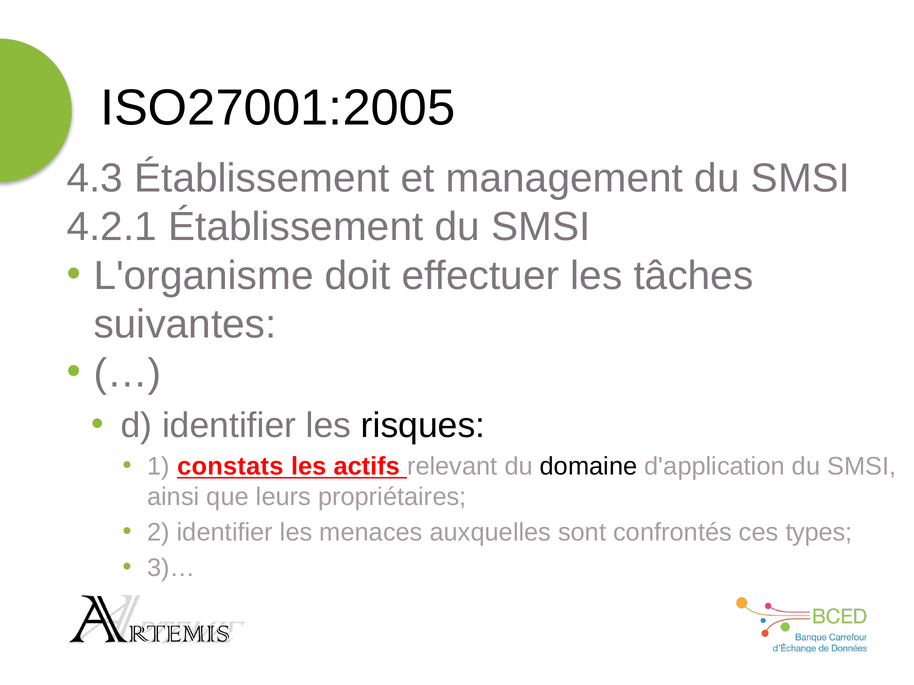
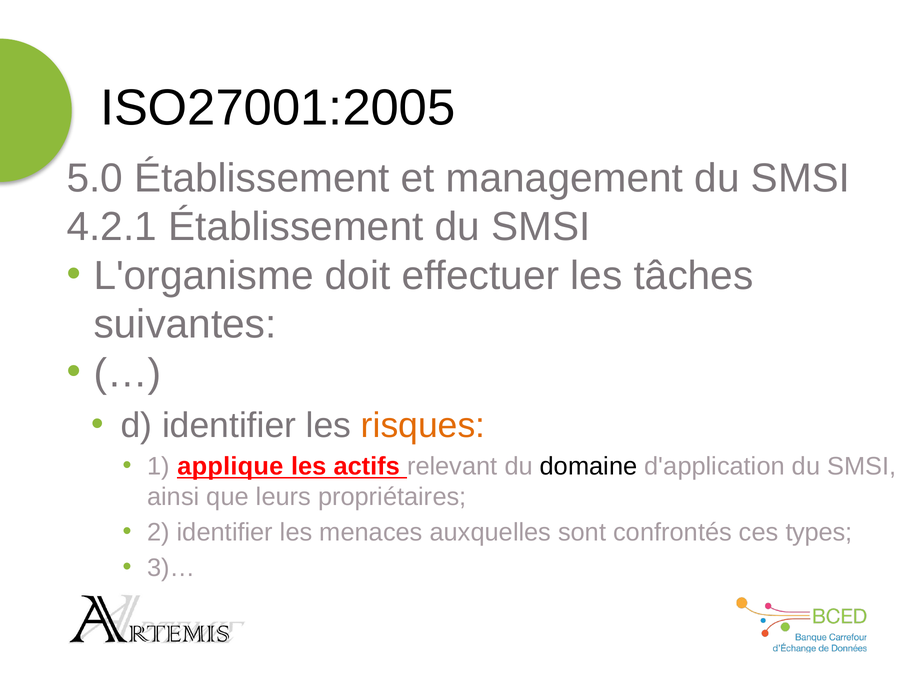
4.3: 4.3 -> 5.0 (95, 178)
risques colour: black -> orange (423, 426)
constats: constats -> applique (230, 467)
